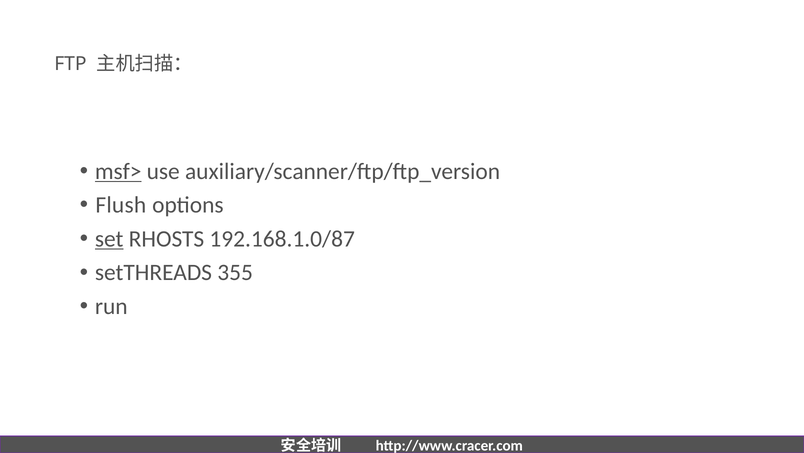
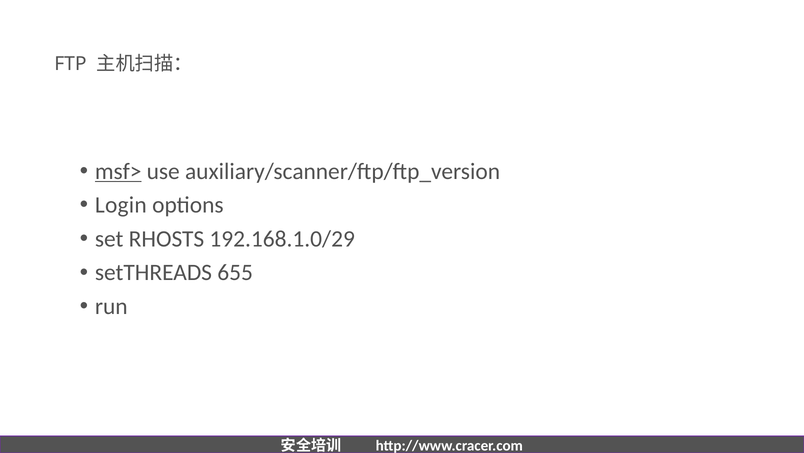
Flush: Flush -> Login (121, 205)
set underline: present -> none (109, 239)
192.168.1.0/87: 192.168.1.0/87 -> 192.168.1.0/29 (282, 239)
355: 355 -> 655 (235, 272)
